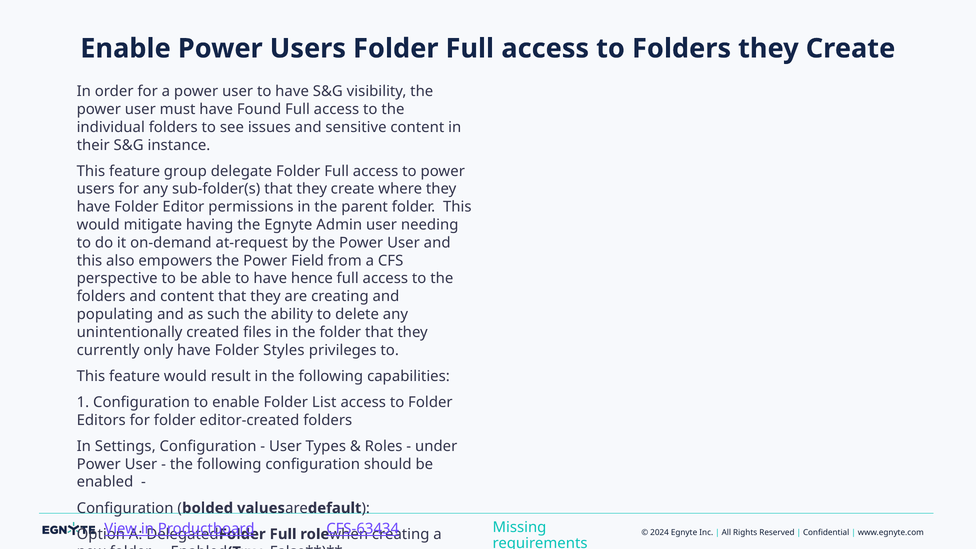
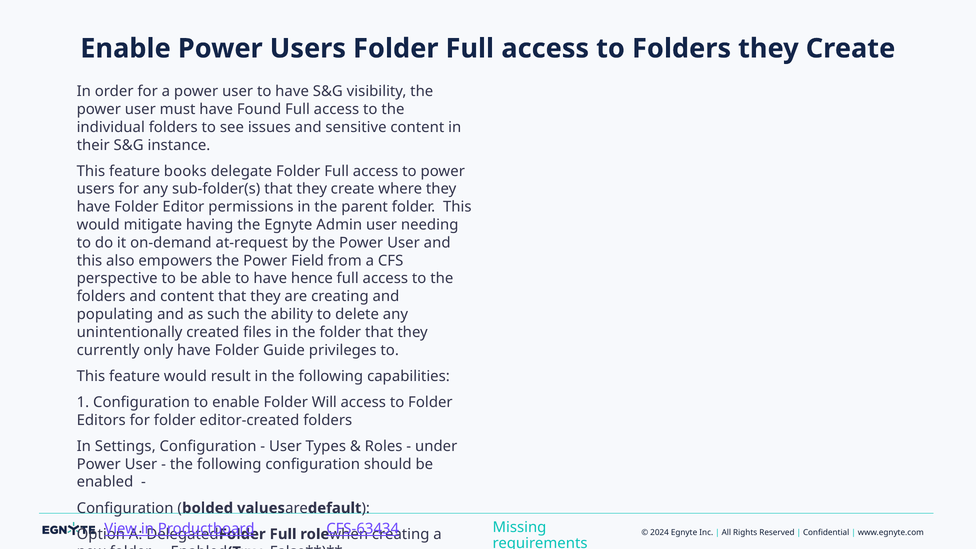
group: group -> books (185, 171)
Styles: Styles -> Guide (284, 350)
Folder List: List -> Will (324, 402)
